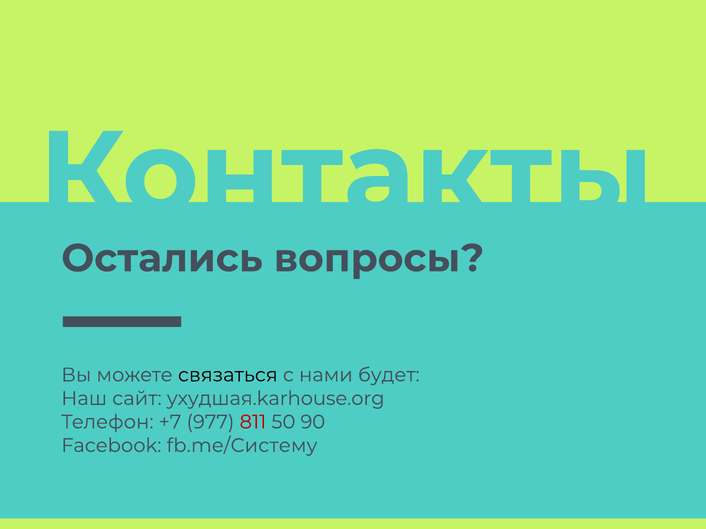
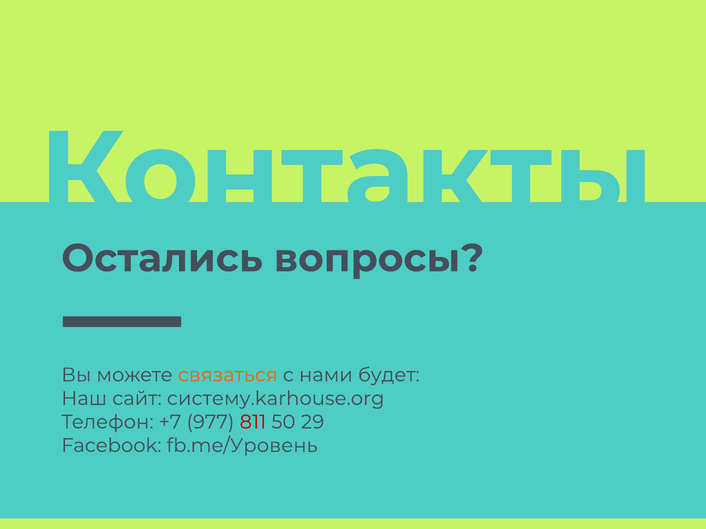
связаться colour: black -> orange (228, 375)
ухудшая.karhouse.org: ухудшая.karhouse.org -> систему.karhouse.org (276, 399)
90: 90 -> 29 (313, 422)
fb.me/Систему: fb.me/Систему -> fb.me/Уровень (242, 446)
